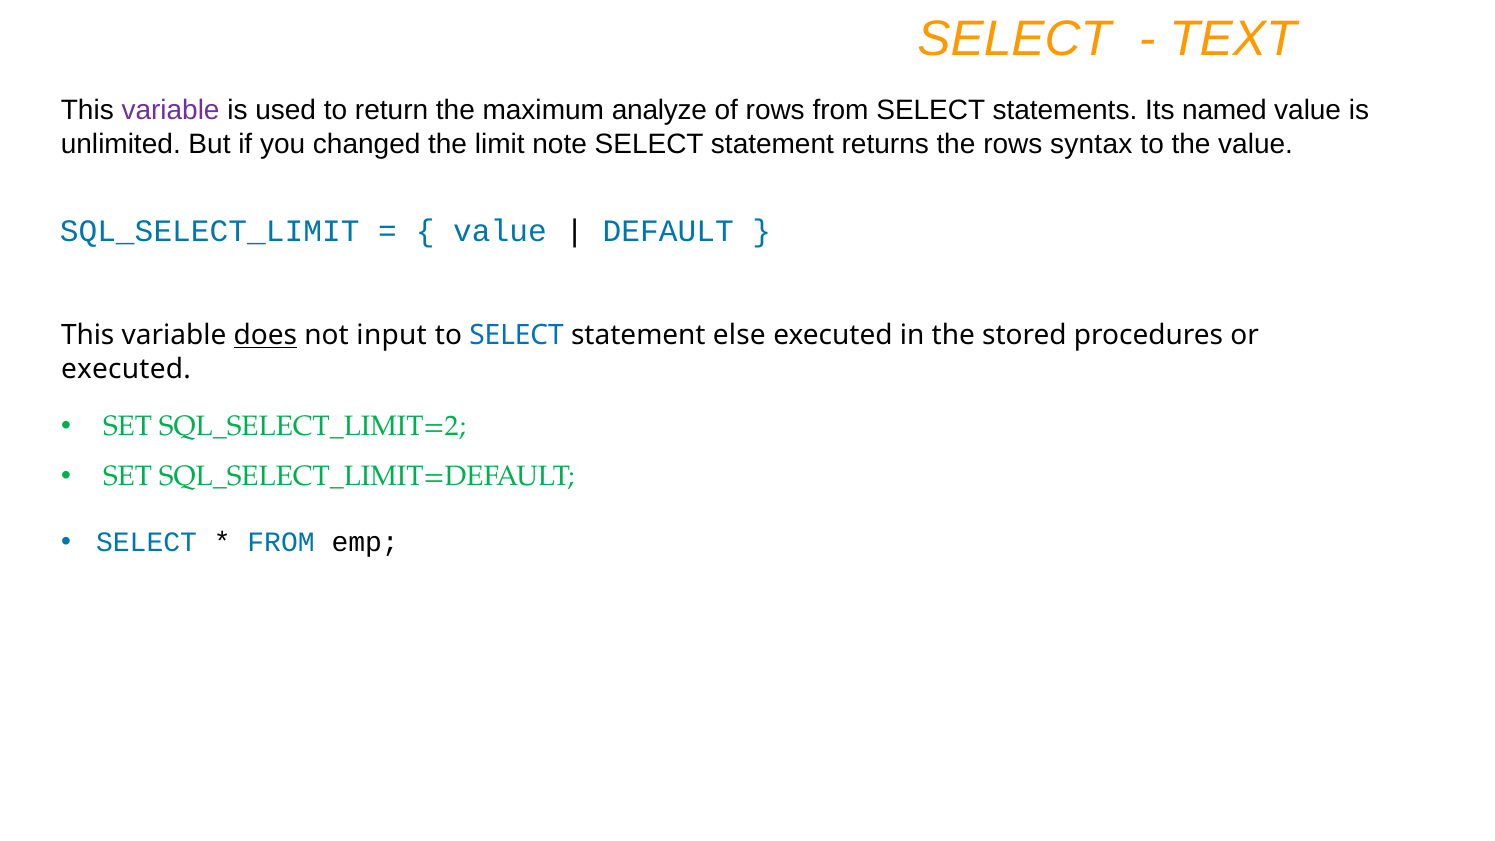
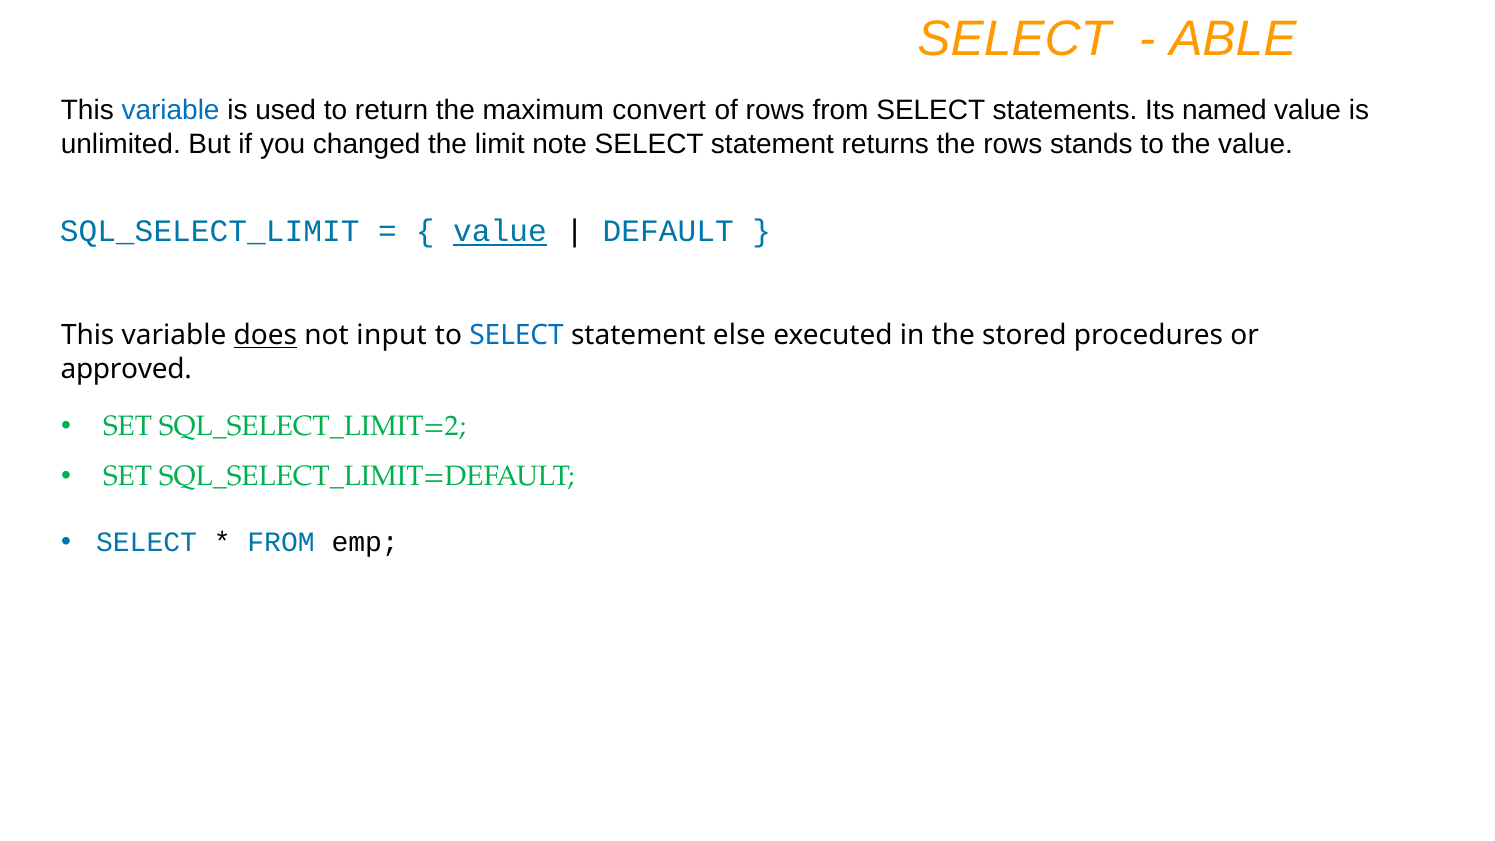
TEXT: TEXT -> ABLE (1233, 39)
variable colour: purple -> blue (171, 110)
analyze: analyze -> convert (659, 110)
syntax: syntax -> stands (1091, 144)
value underline: none -> present (500, 231)
executed: executed -> approved (126, 369)
